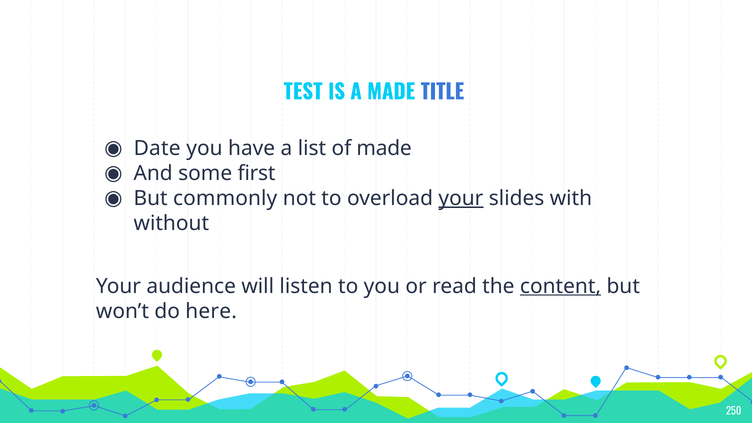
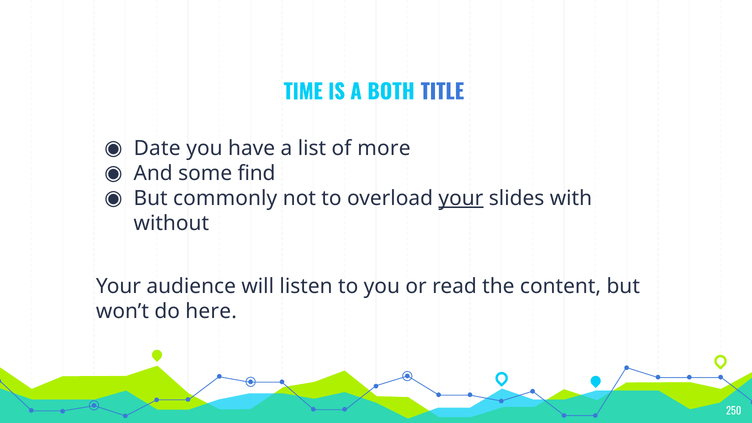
TEST: TEST -> TIME (303, 92)
A MADE: MADE -> BOTH (391, 92)
of made: made -> more (384, 148)
first: first -> find (256, 173)
content underline: present -> none (561, 286)
